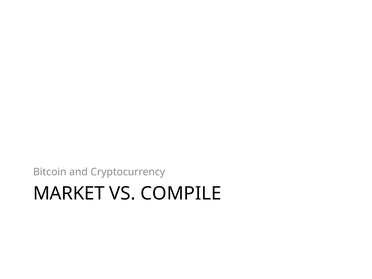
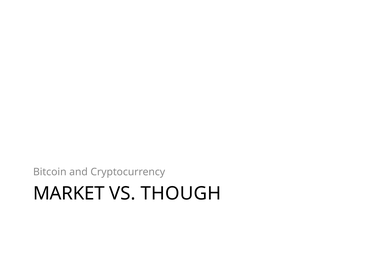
COMPILE: COMPILE -> THOUGH (181, 194)
